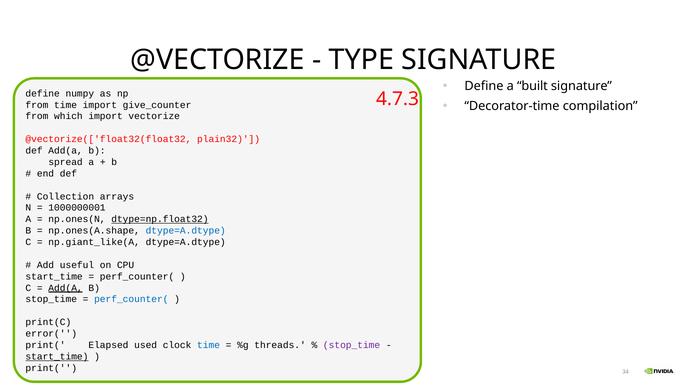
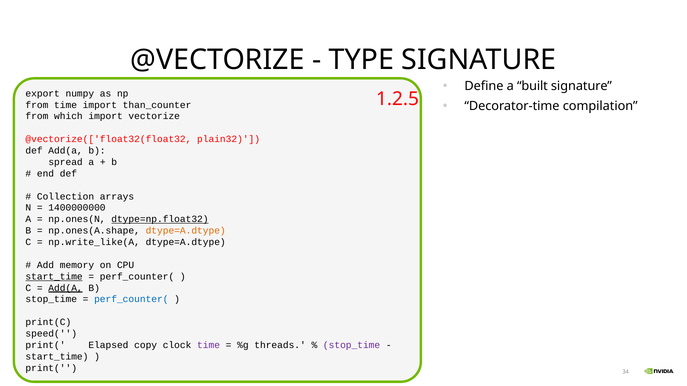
define: define -> export (43, 94)
4.7.3: 4.7.3 -> 1.2.5 (397, 99)
give_counter: give_counter -> than_counter (157, 105)
1000000001: 1000000001 -> 1400000000 (77, 208)
dtype=A.dtype colour: blue -> orange (186, 231)
np.giant_like(A: np.giant_like(A -> np.write_like(A (94, 242)
useful: useful -> memory (77, 265)
start_time underline: none -> present (54, 277)
error(: error( -> speed( (51, 334)
used: used -> copy (146, 345)
time colour: blue -> purple (209, 345)
start_time underline: present -> none (57, 357)
